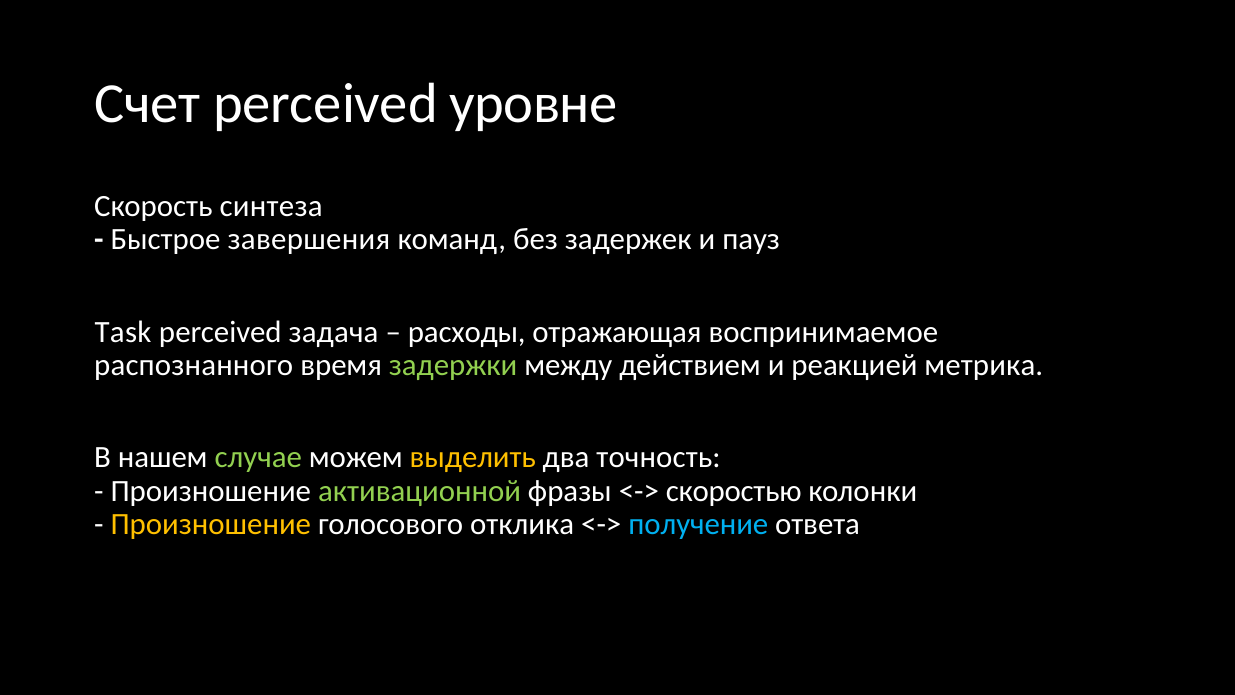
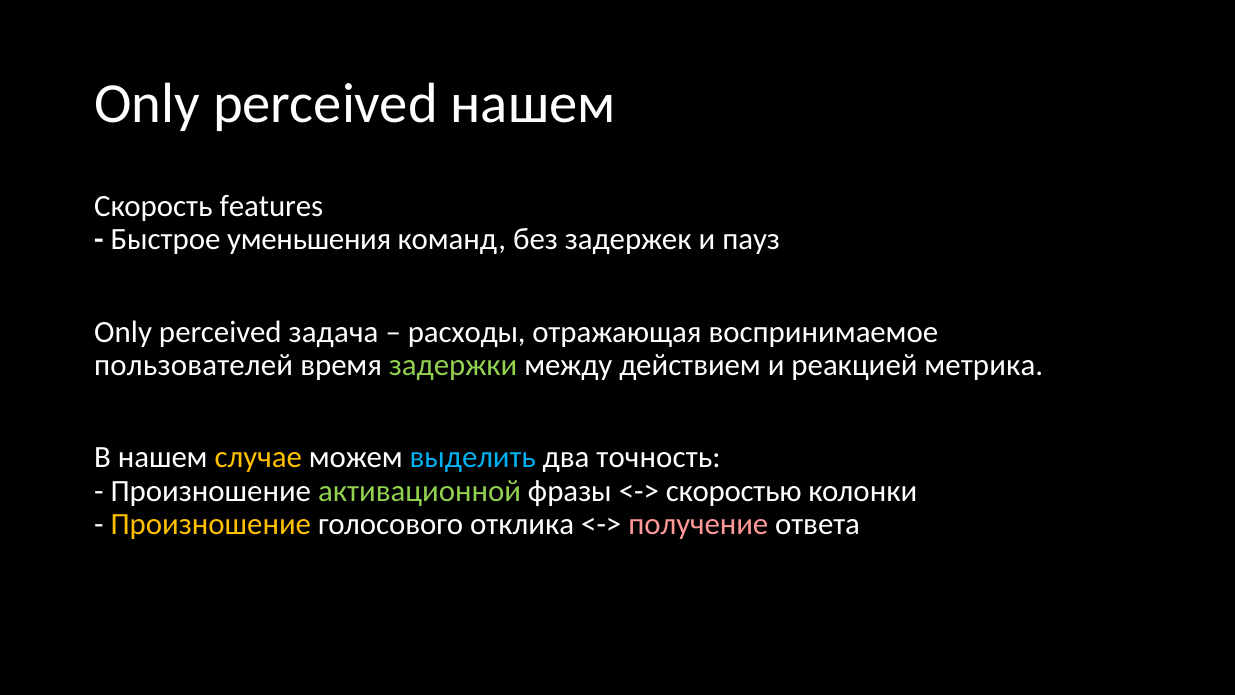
Счет: Счет -> Only (147, 104)
perceived уровне: уровне -> нашем (533, 104)
синтеза: синтеза -> features (271, 206)
завершения: завершения -> уменьшения (309, 239)
Task: Task -> Only (123, 332)
распознанного: распознанного -> пользователей (194, 365)
случае colour: light green -> yellow (258, 458)
выделить colour: yellow -> light blue (473, 458)
получение colour: light blue -> pink (698, 524)
